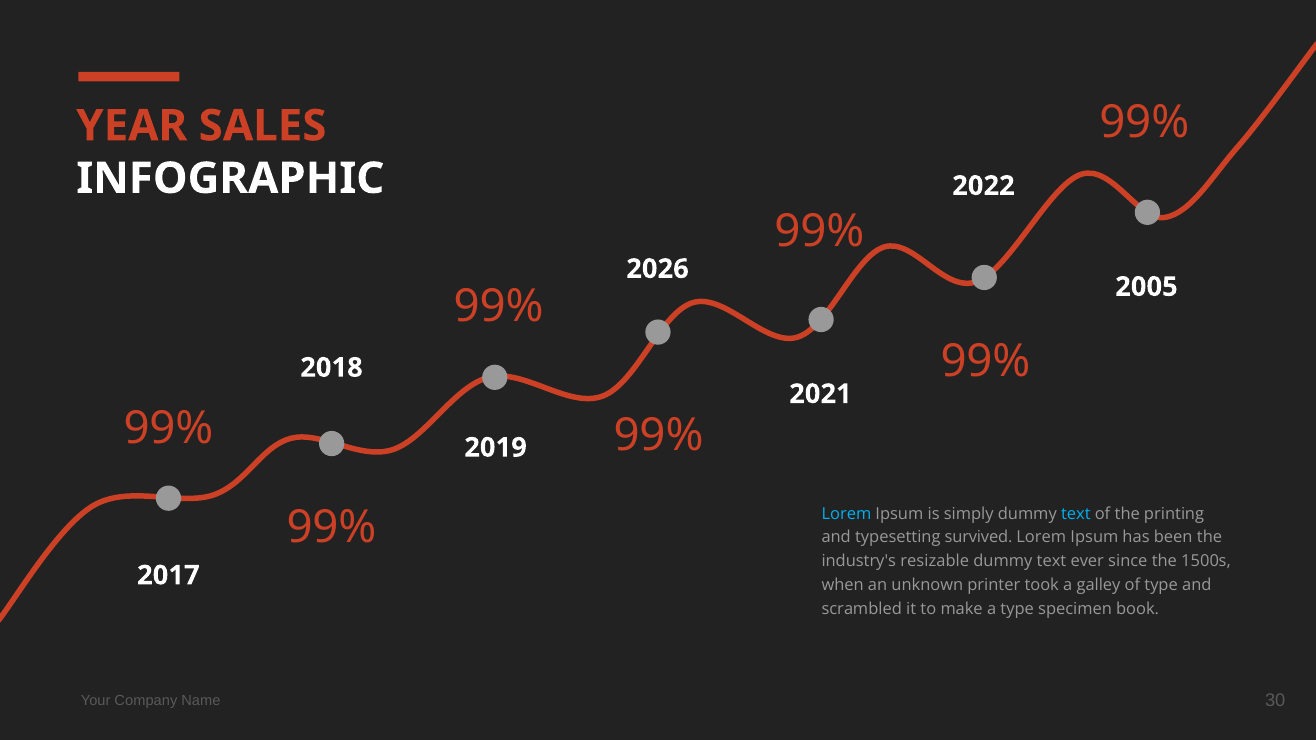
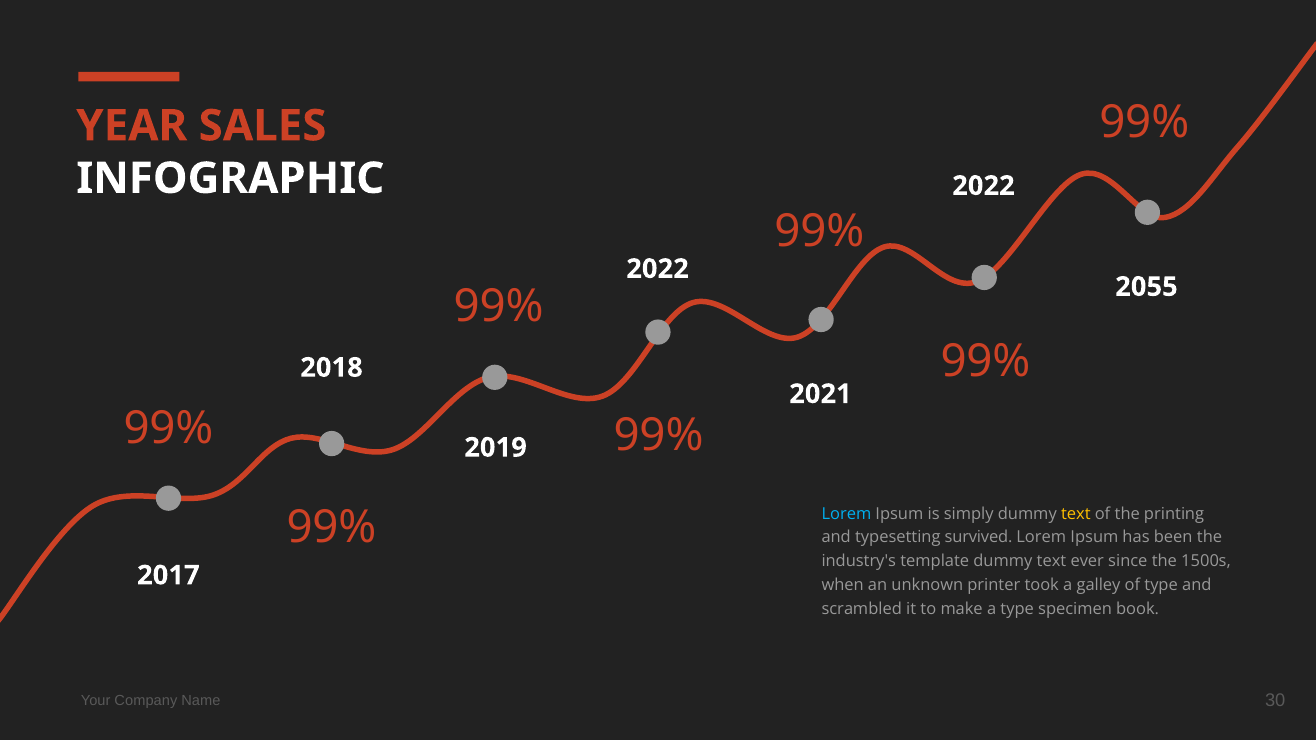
2026: 2026 -> 2022 (658, 269)
2005: 2005 -> 2055 (1146, 287)
text colour: light blue -> yellow (1076, 514)
resizable: resizable -> template (935, 561)
